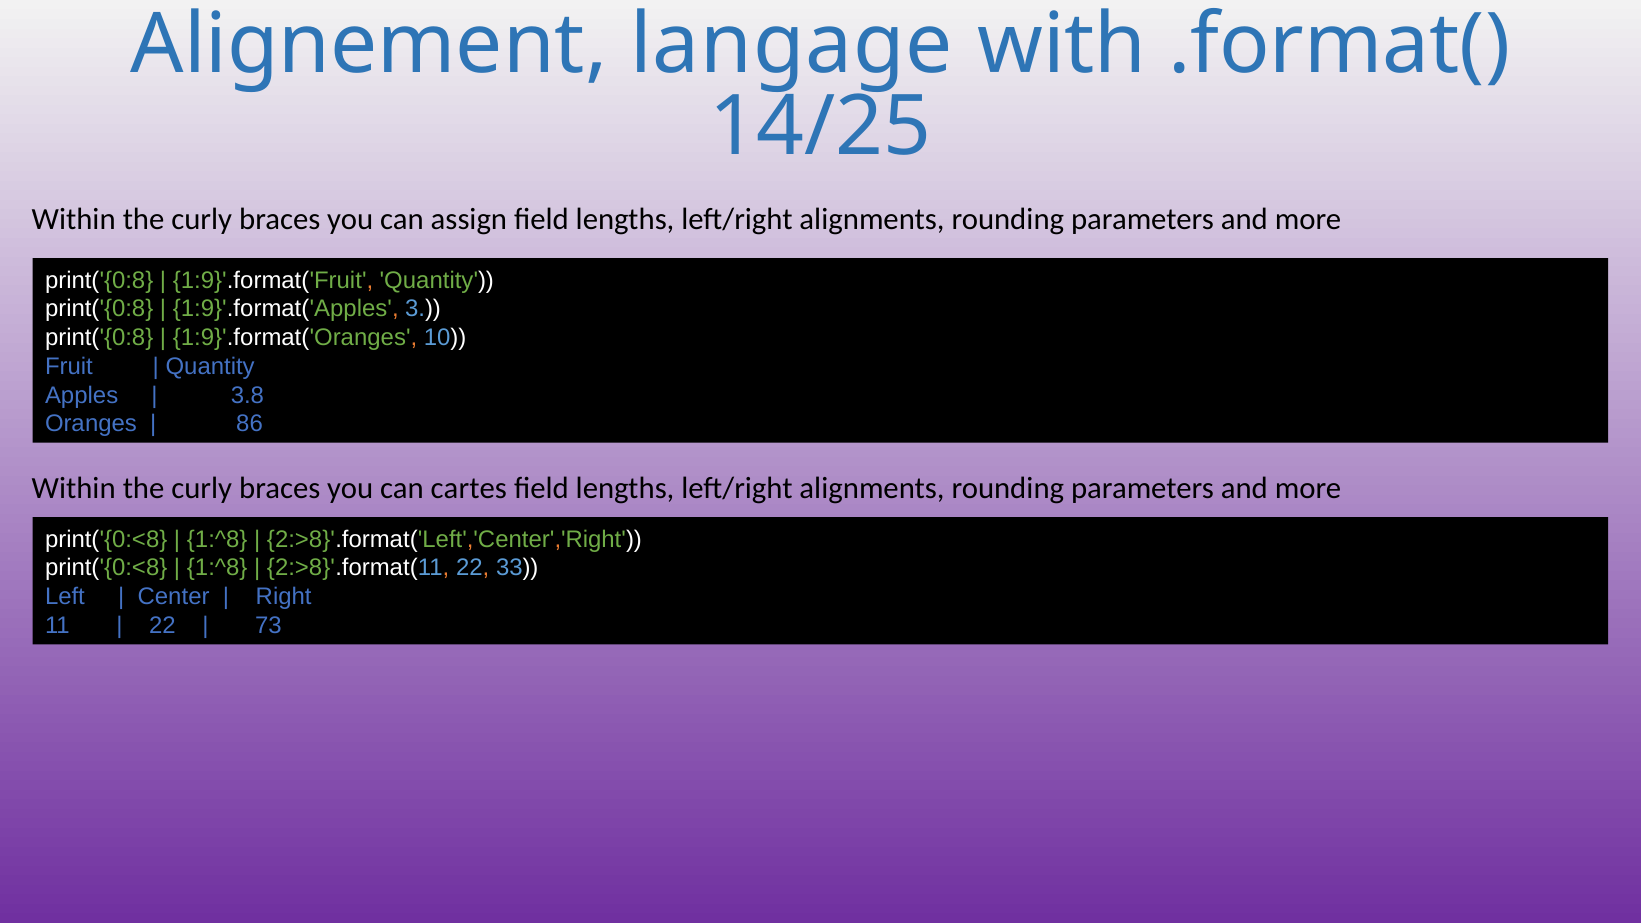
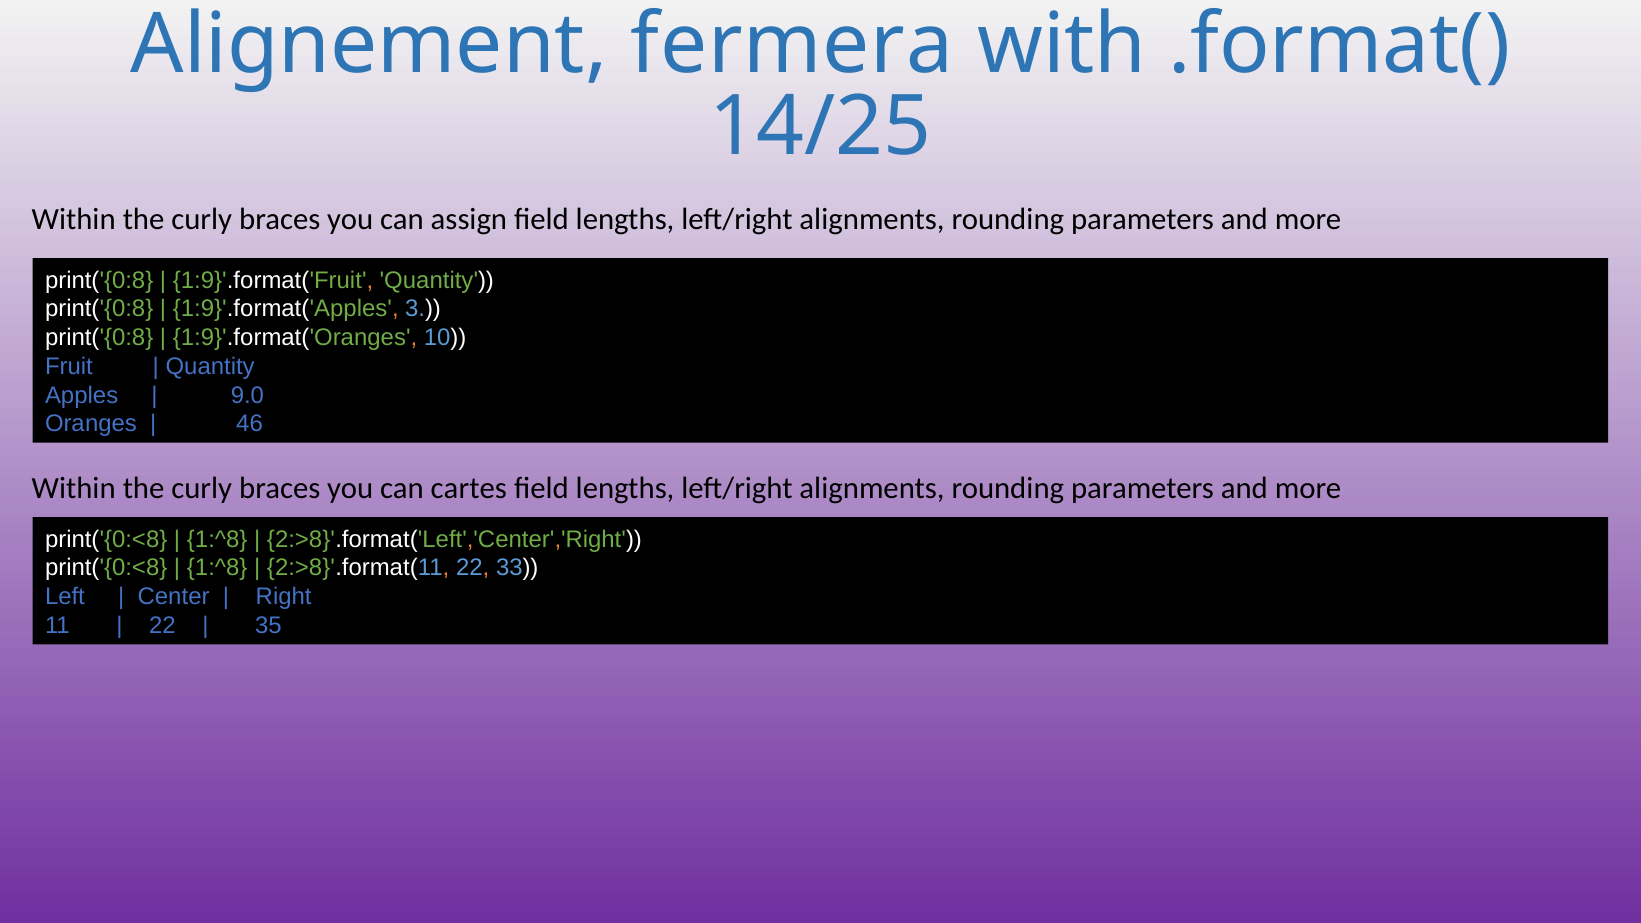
langage: langage -> fermera (792, 45)
3.8: 3.8 -> 9.0 (247, 395)
86: 86 -> 46 (250, 424)
73: 73 -> 35 (268, 625)
